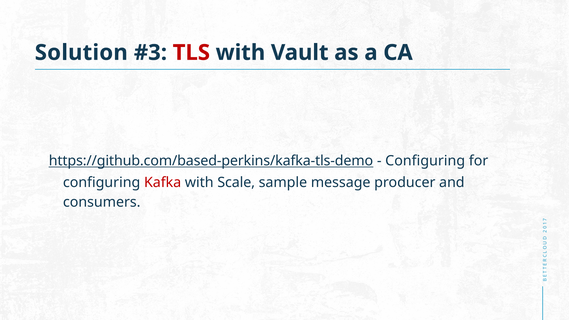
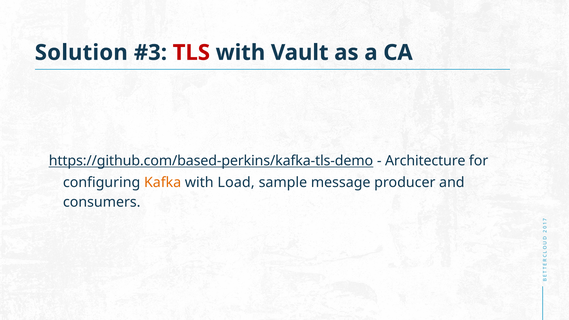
Configuring: Configuring -> Architecture (425, 161)
Kafka colour: red -> orange (163, 183)
Scale: Scale -> Load (236, 183)
